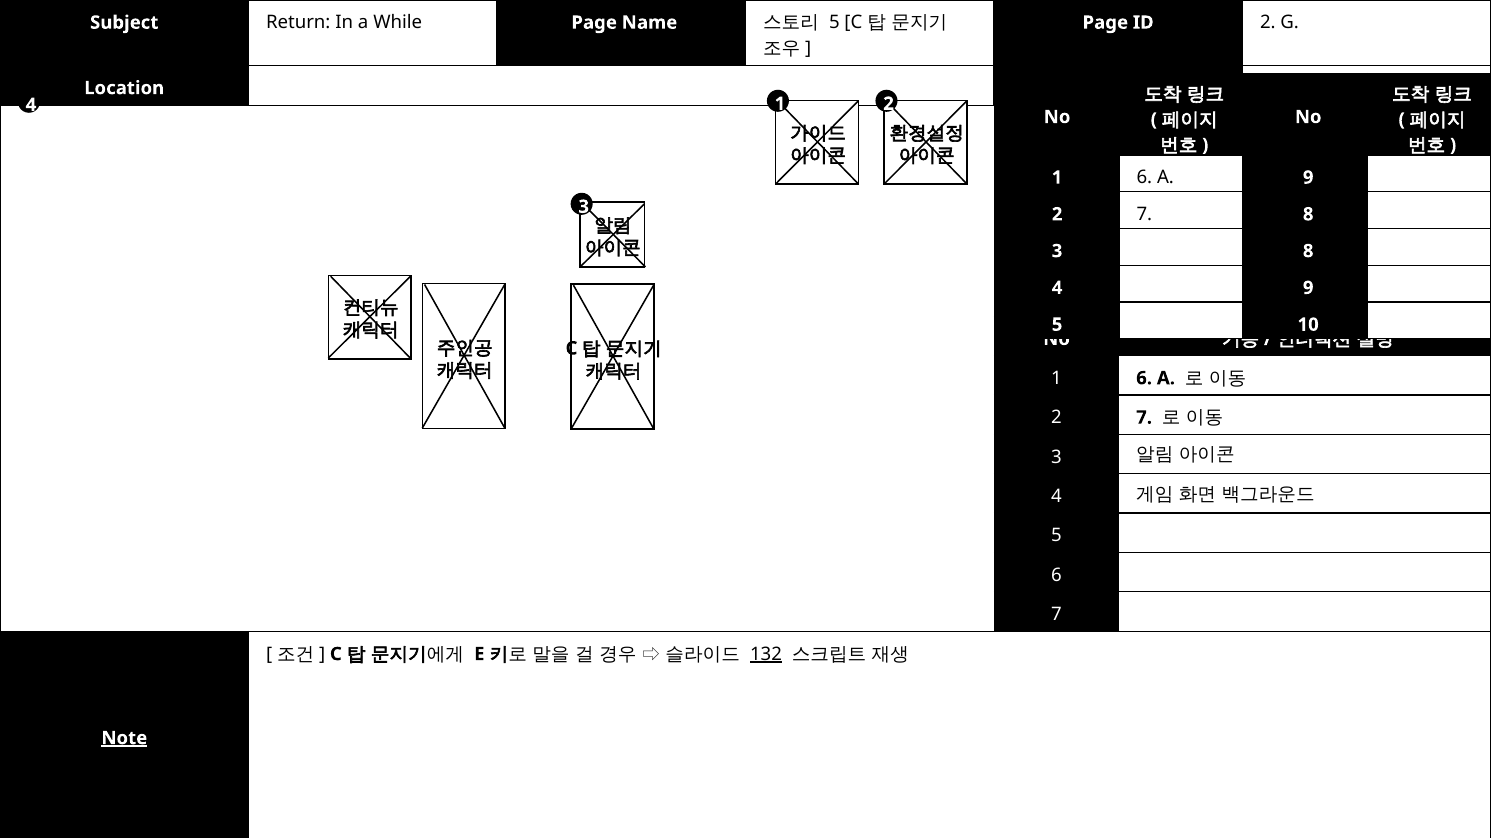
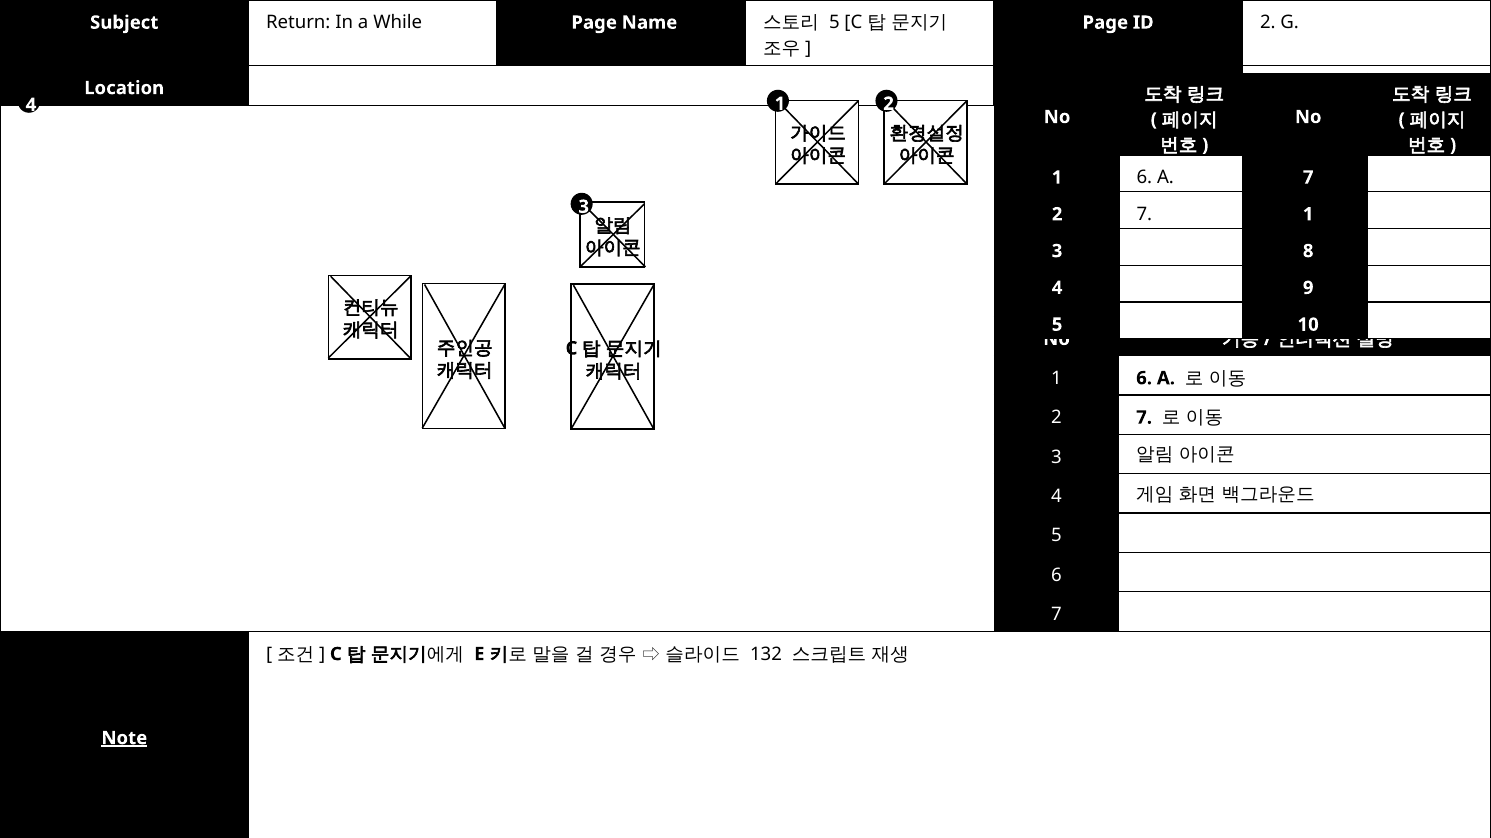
A 9: 9 -> 7 (1308, 178)
7 8: 8 -> 1 (1308, 214)
132 underline: present -> none (766, 655)
